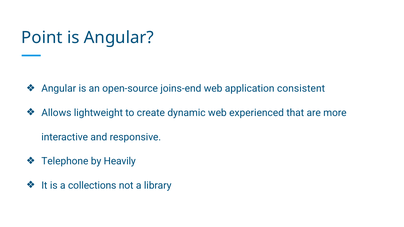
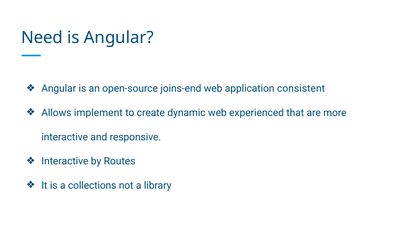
Point: Point -> Need (42, 38)
lightweight: lightweight -> implement (98, 113)
Telephone: Telephone -> Interactive (65, 161)
Heavily: Heavily -> Routes (120, 161)
